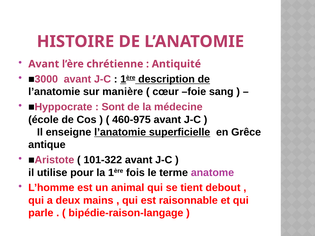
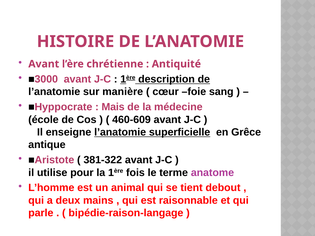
Sont: Sont -> Mais (113, 107)
460-975: 460-975 -> 460-609 (132, 120)
101-322: 101-322 -> 381-322 (103, 160)
